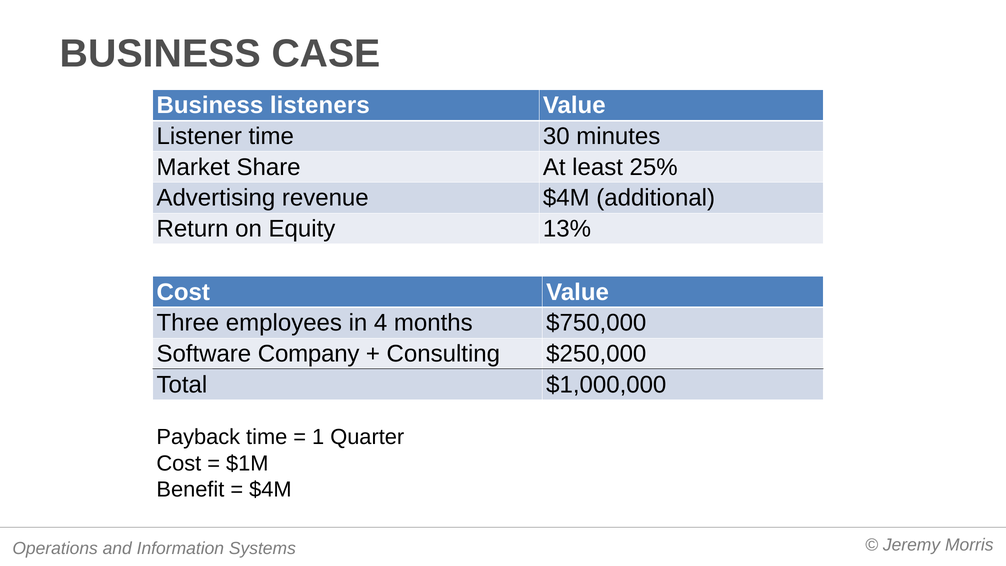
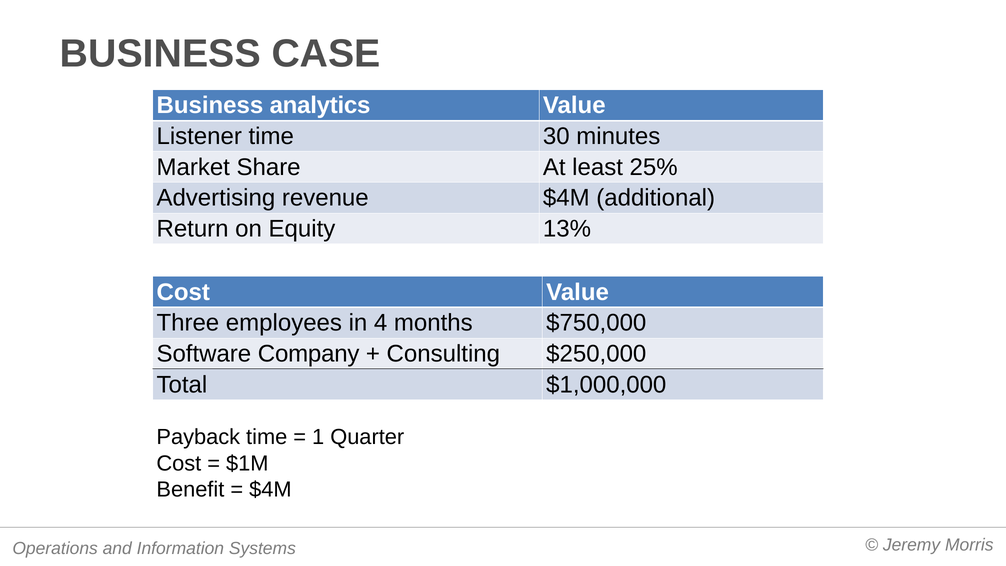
listeners: listeners -> analytics (320, 105)
